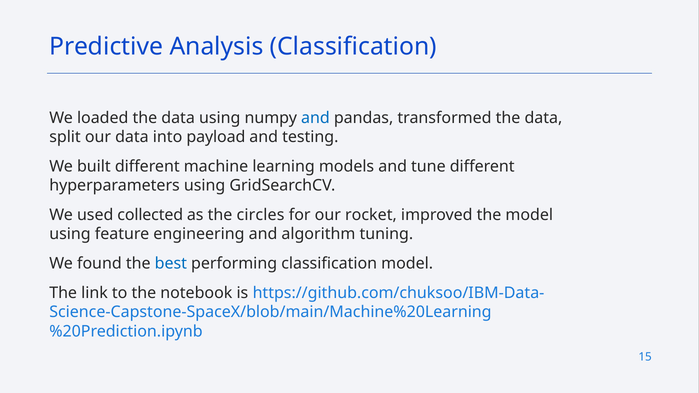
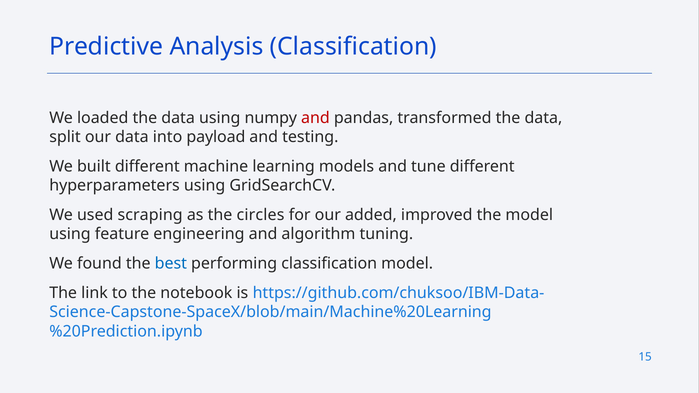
and colour: blue -> red (315, 118)
collected: collected -> scraping (150, 215)
rocket: rocket -> added (371, 215)
